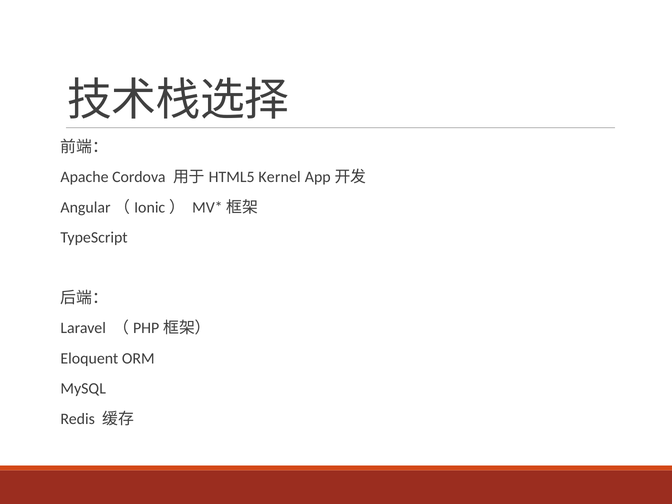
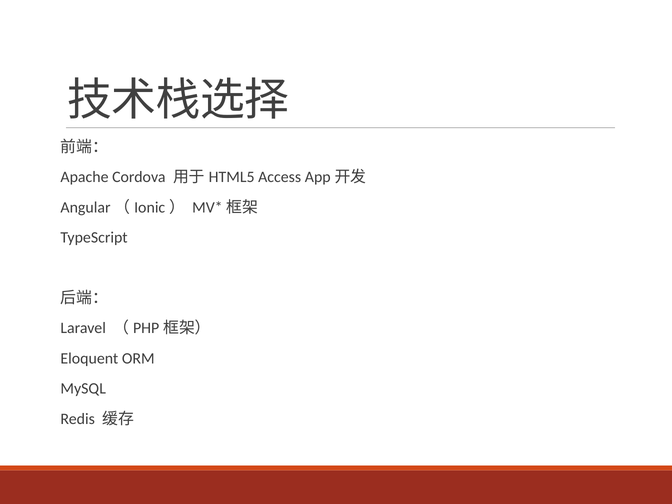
Kernel: Kernel -> Access (280, 177)
